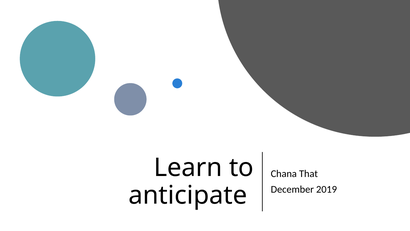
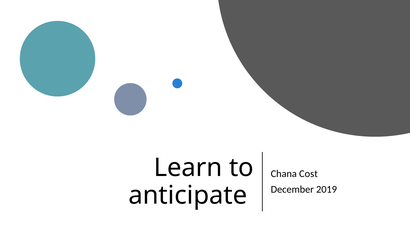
That: That -> Cost (308, 174)
